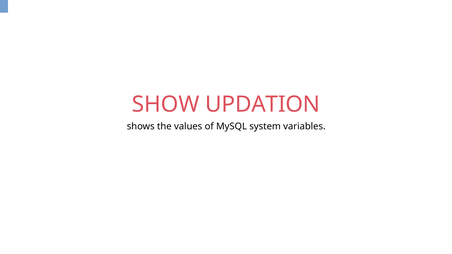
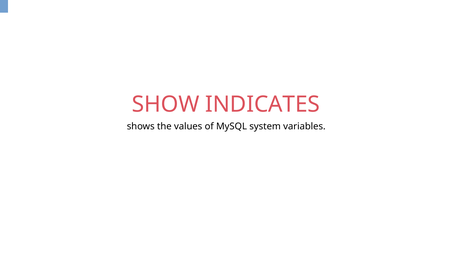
UPDATION: UPDATION -> INDICATES (263, 104)
